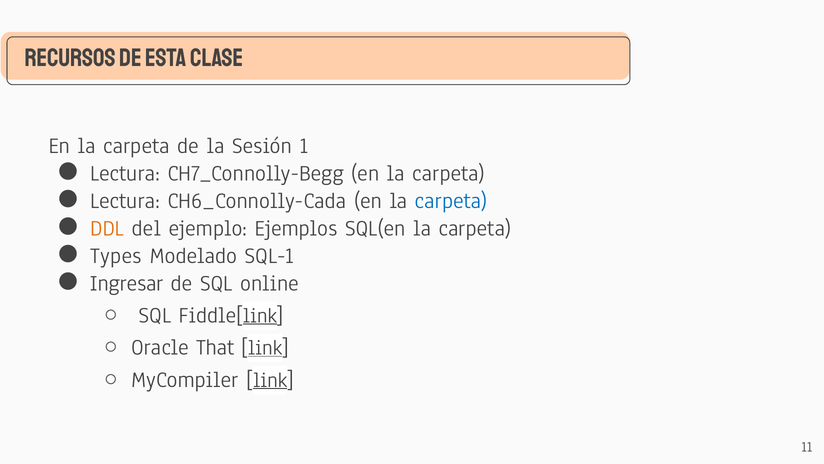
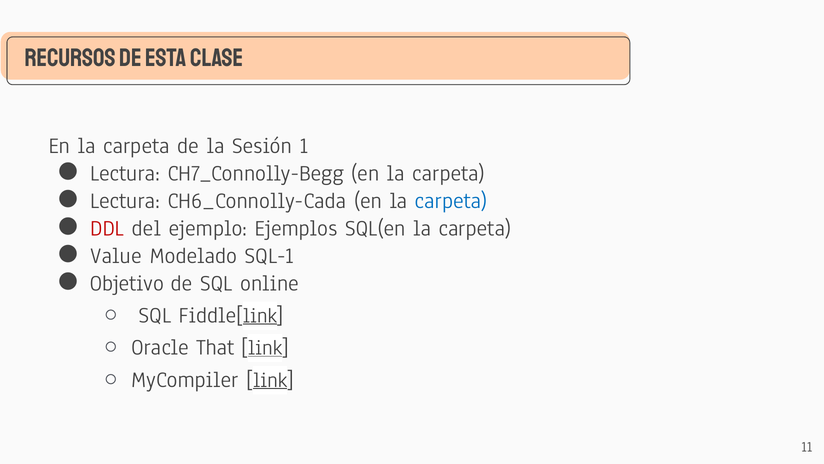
DDL colour: orange -> red (107, 228)
Types: Types -> Value (116, 256)
Ingresar: Ingresar -> Objetivo (127, 283)
